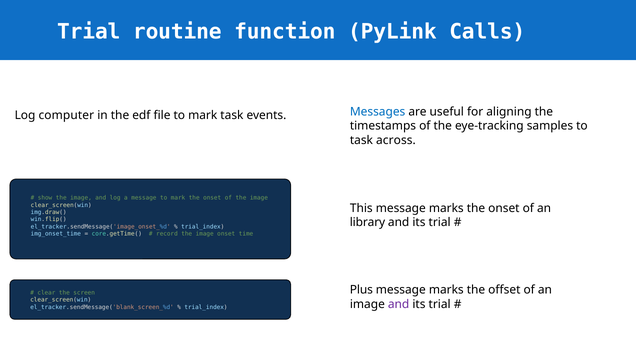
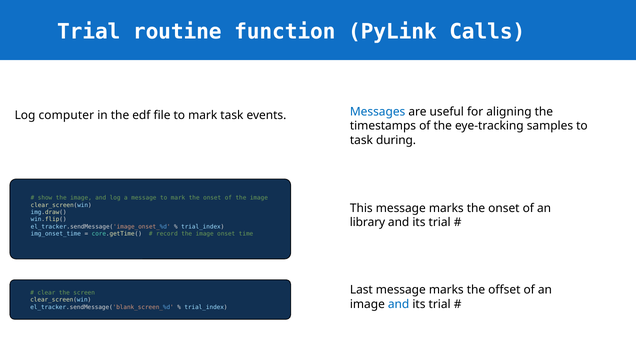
across: across -> during (396, 140)
Plus: Plus -> Last (361, 290)
and colour: purple -> blue (399, 304)
